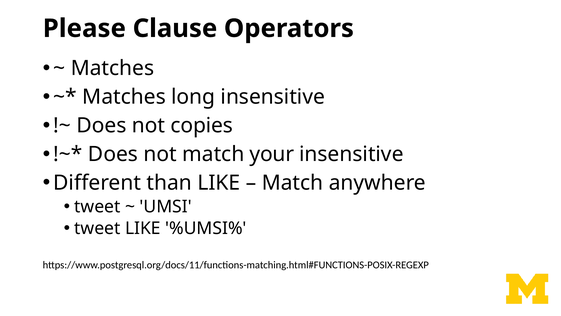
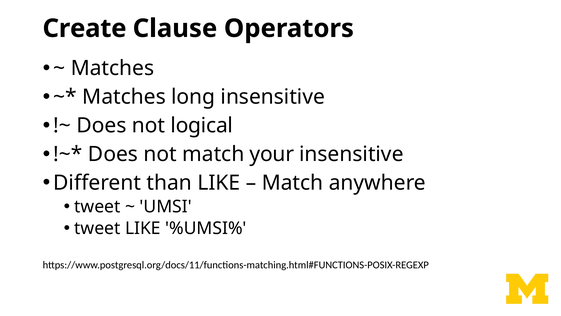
Please: Please -> Create (85, 28)
copies: copies -> logical (202, 125)
